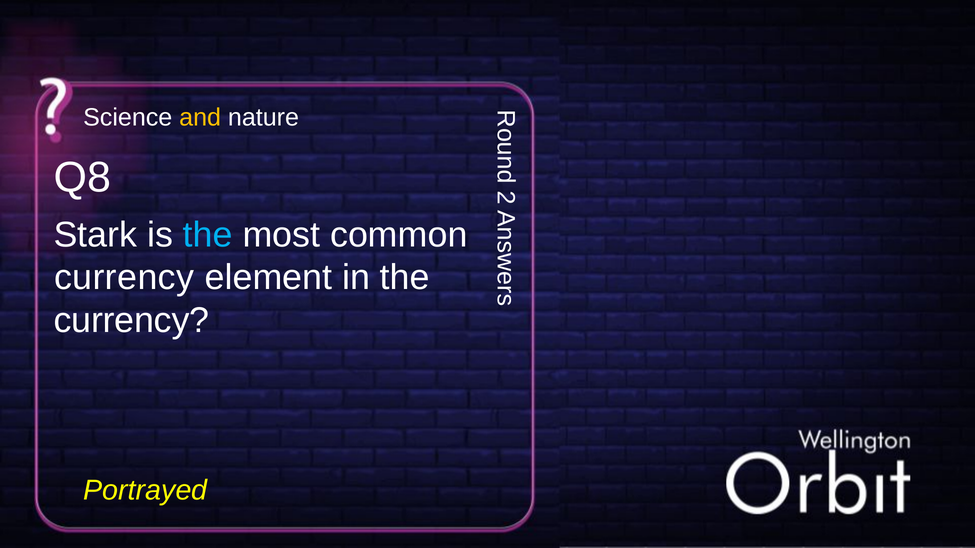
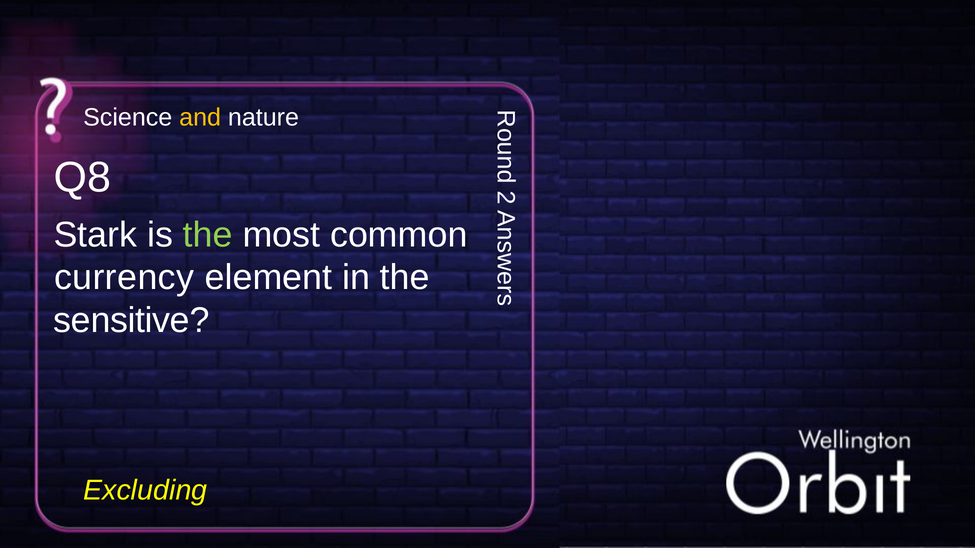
the colour: light blue -> light green (208, 235)
currency: currency -> sensitive (131, 321)
Portrayed: Portrayed -> Excluding (145, 491)
